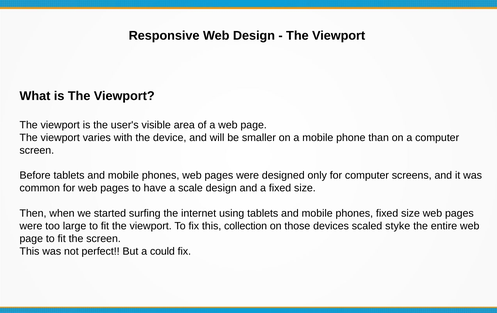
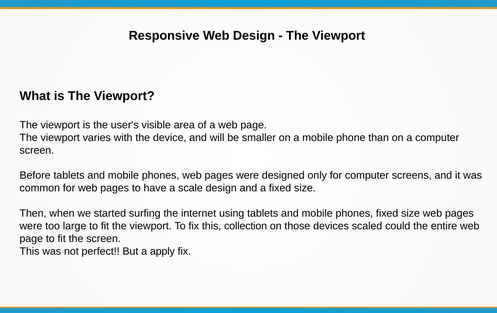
styke: styke -> could (398, 226)
could: could -> apply (162, 251)
